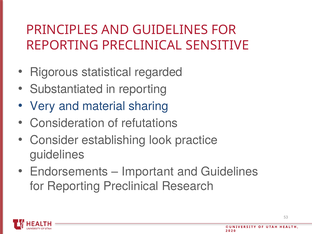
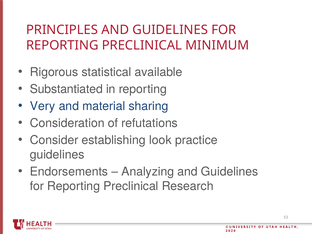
SENSITIVE: SENSITIVE -> MINIMUM (217, 45)
regarded: regarded -> available (159, 72)
Important: Important -> Analyzing (148, 172)
